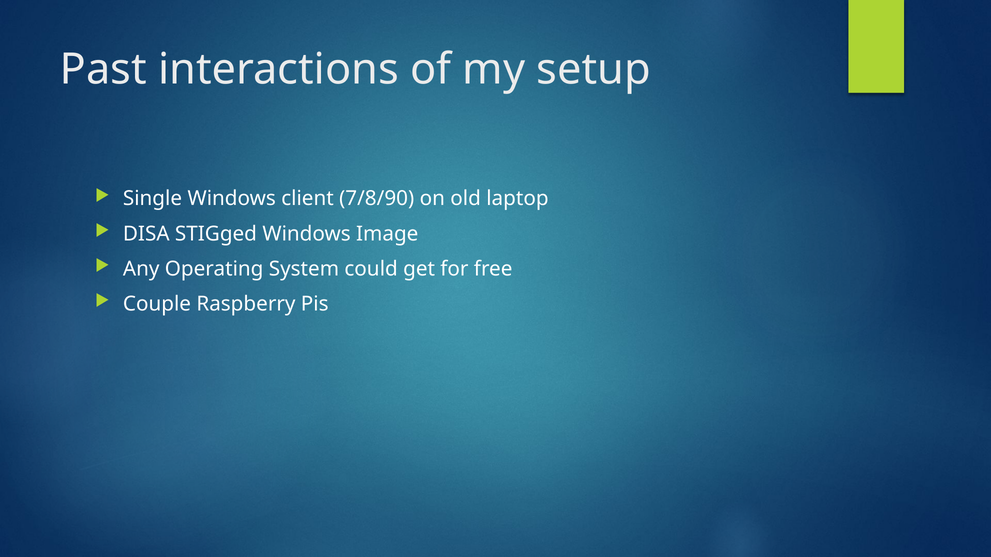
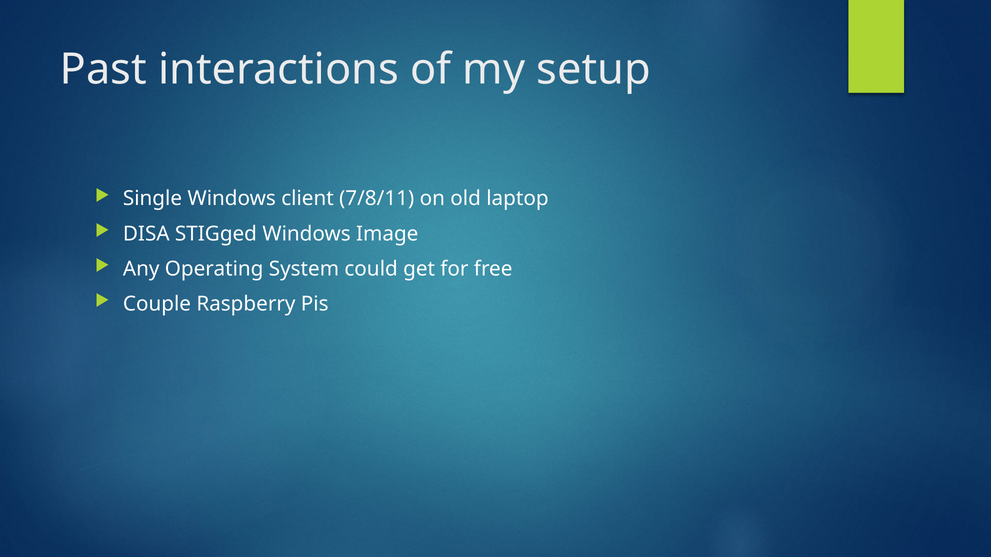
7/8/90: 7/8/90 -> 7/8/11 (377, 199)
